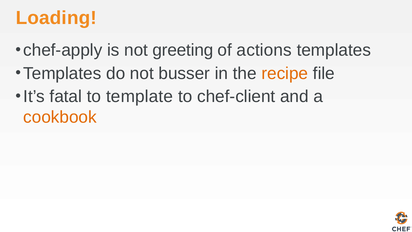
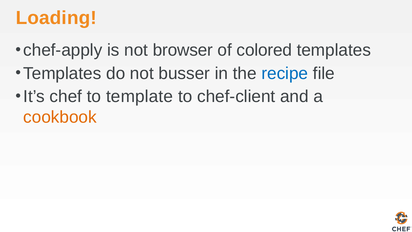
greeting: greeting -> browser (183, 50)
actions: actions -> colored (264, 50)
recipe colour: orange -> blue (285, 73)
fatal: fatal -> chef (66, 96)
